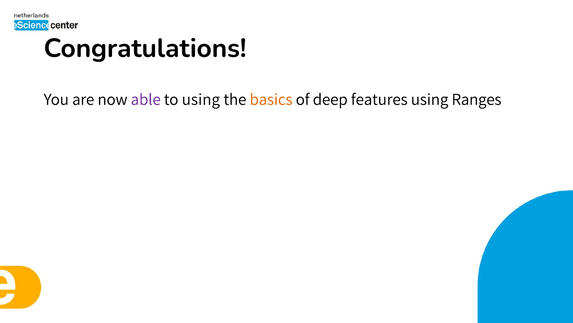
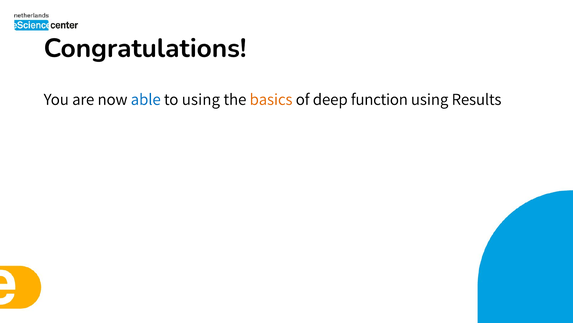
able colour: purple -> blue (146, 99)
features: features -> function (379, 99)
Ranges: Ranges -> Results (477, 99)
